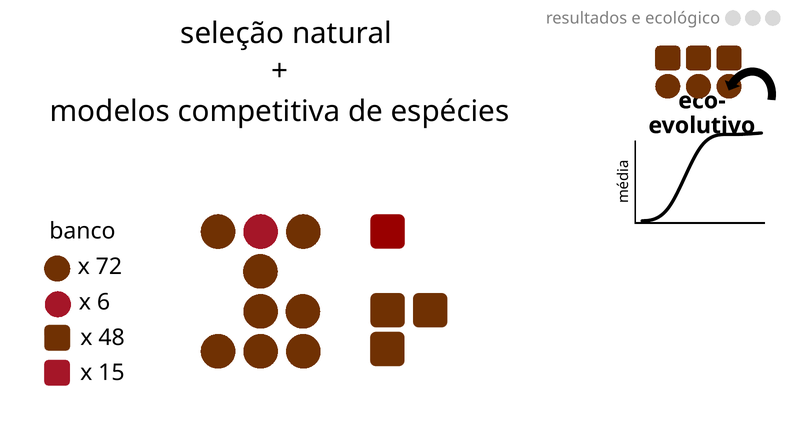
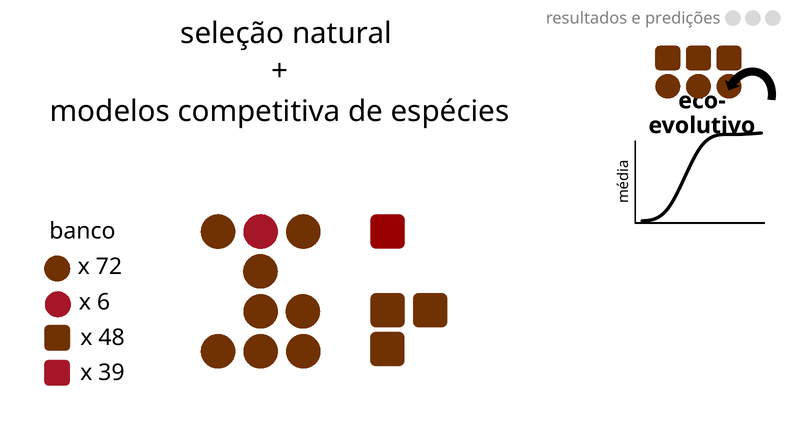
ecológico: ecológico -> predições (683, 18)
15: 15 -> 39 (111, 373)
